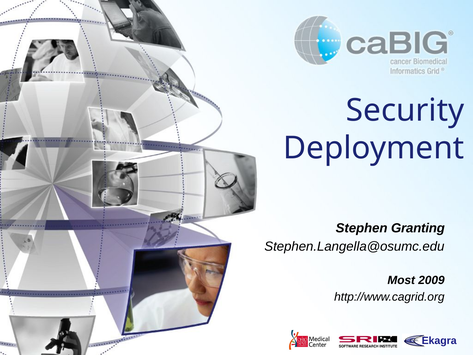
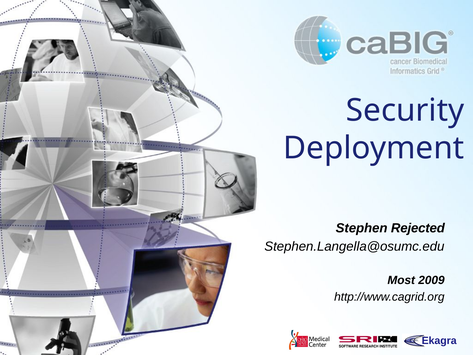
Granting: Granting -> Rejected (418, 228)
